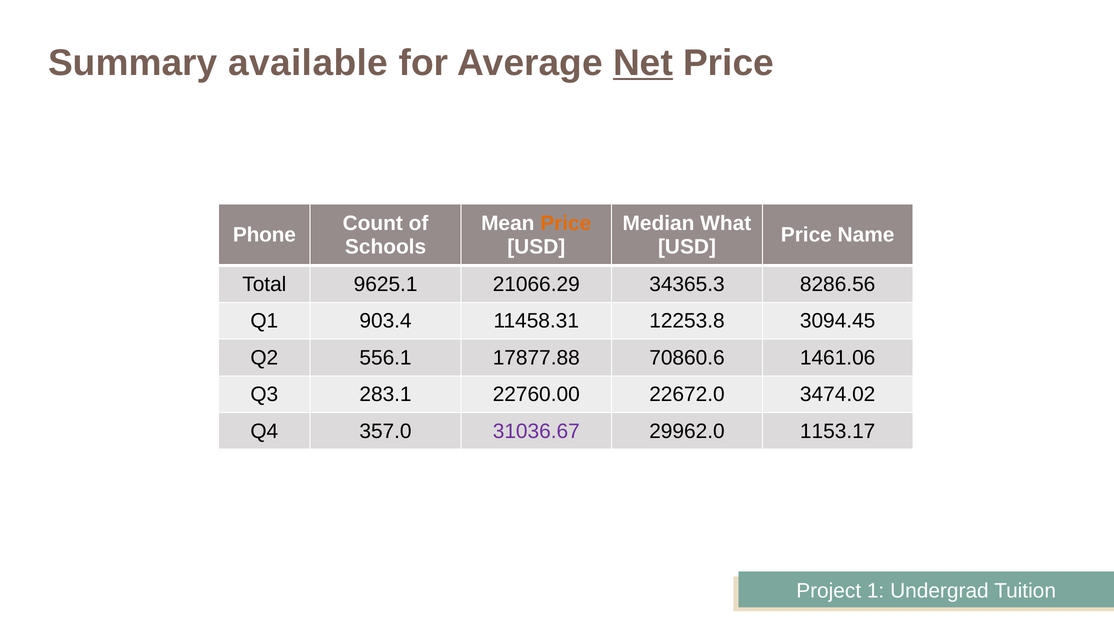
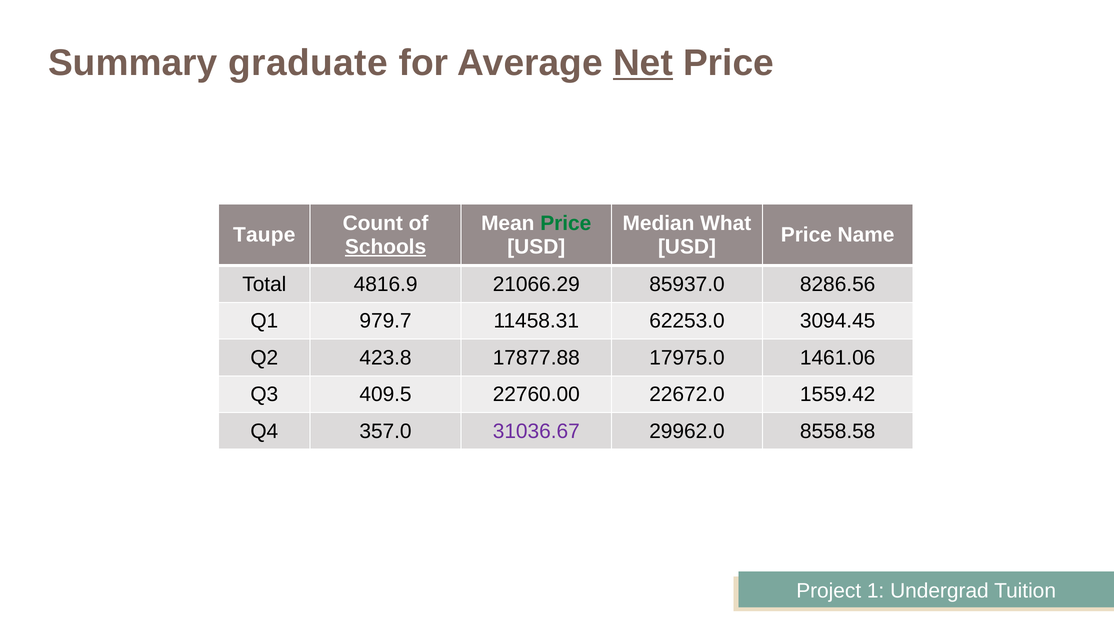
available: available -> graduate (308, 63)
Price colour: orange -> green (566, 224)
Phone: Phone -> Taupe (264, 235)
Schools underline: none -> present (386, 247)
9625.1: 9625.1 -> 4816.9 (386, 285)
34365.3: 34365.3 -> 85937.0 (687, 285)
903.4: 903.4 -> 979.7 (386, 321)
12253.8: 12253.8 -> 62253.0 (687, 321)
556.1: 556.1 -> 423.8 (386, 358)
70860.6: 70860.6 -> 17975.0 (687, 358)
283.1: 283.1 -> 409.5 (386, 395)
3474.02: 3474.02 -> 1559.42 (838, 395)
1153.17: 1153.17 -> 8558.58 (838, 432)
